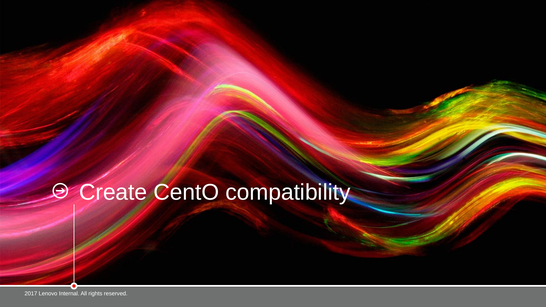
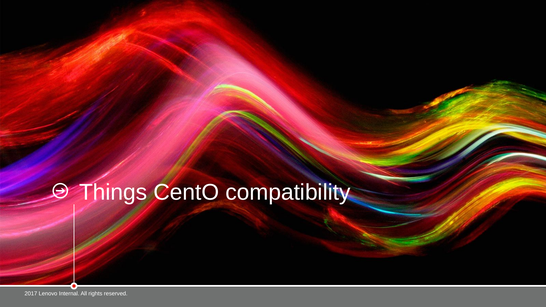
Create: Create -> Things (113, 192)
